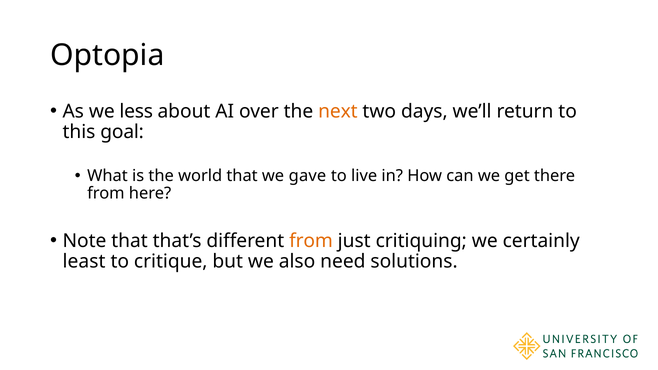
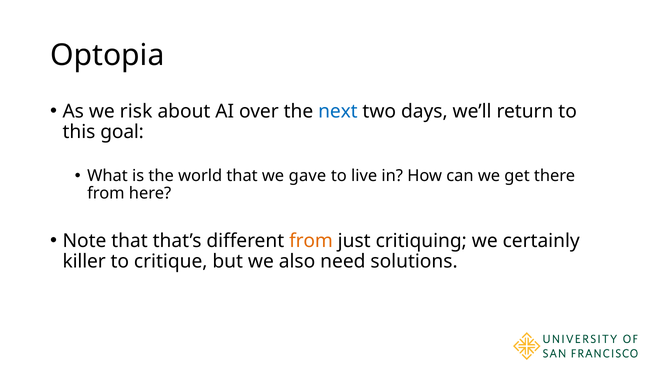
less: less -> risk (136, 111)
next colour: orange -> blue (338, 111)
least: least -> killer (84, 262)
